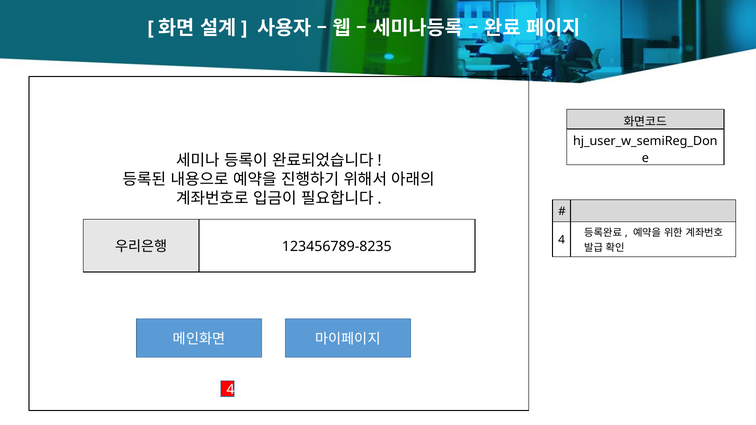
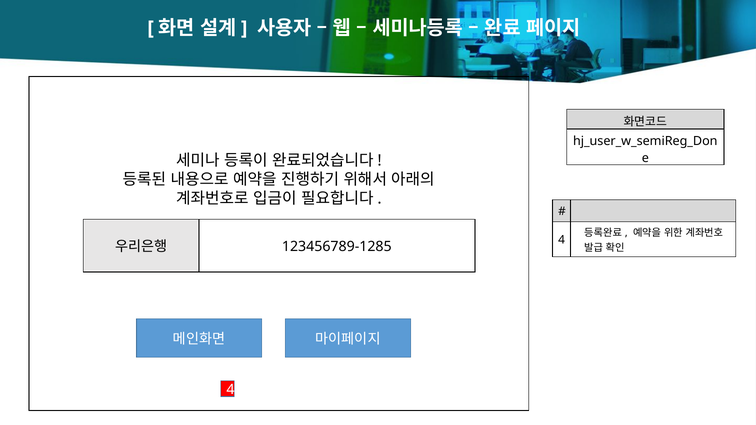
123456789-8235: 123456789-8235 -> 123456789-1285 (337, 247)
